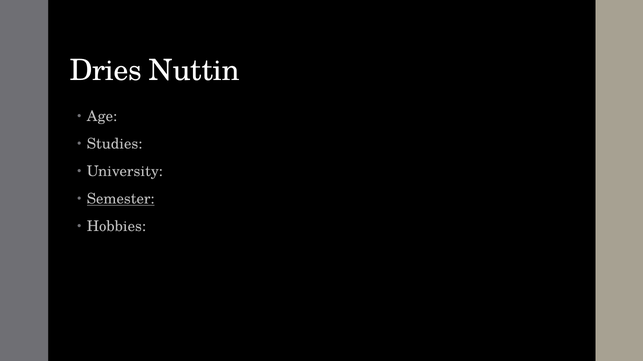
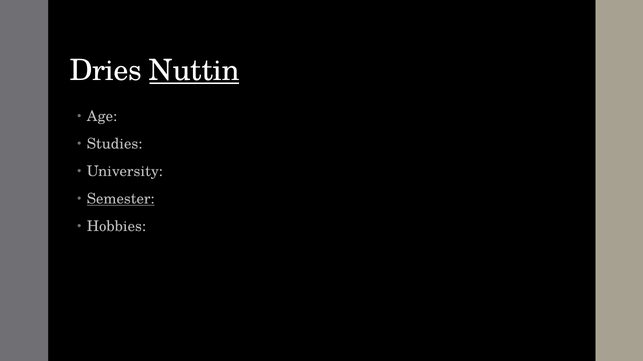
Nuttin underline: none -> present (194, 71)
